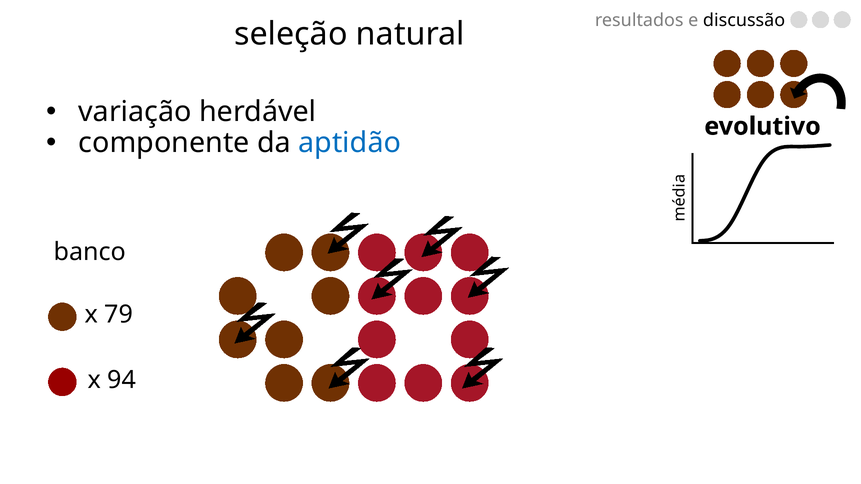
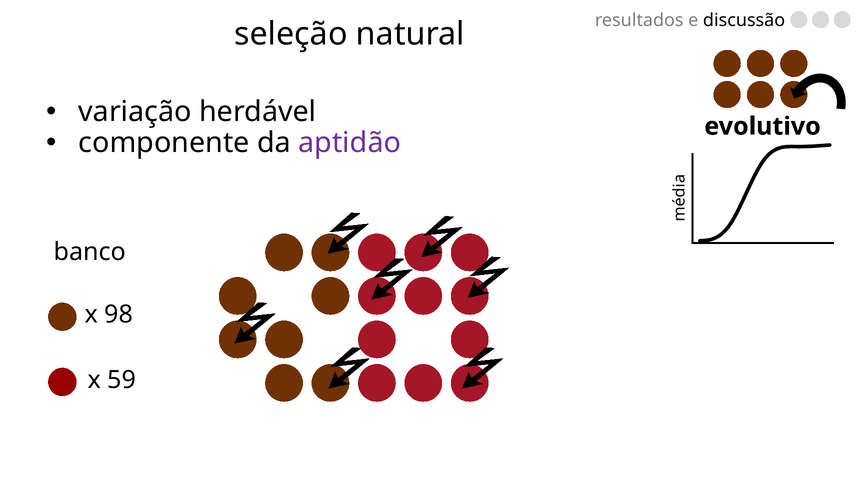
aptidão colour: blue -> purple (350, 143)
79: 79 -> 98 (119, 315)
94: 94 -> 59 (122, 380)
